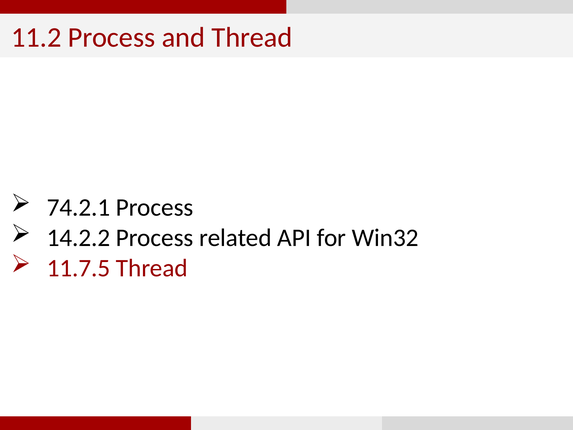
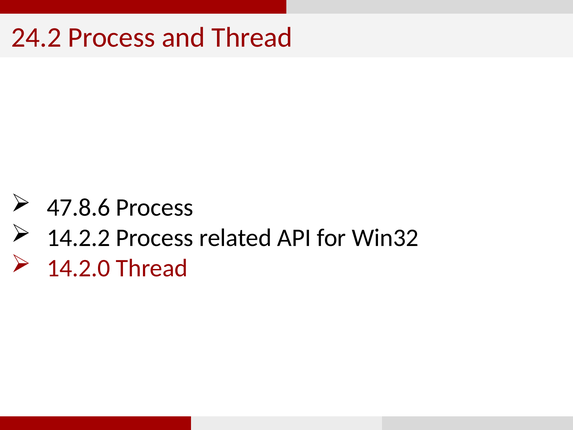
11.2: 11.2 -> 24.2 (36, 37)
74.2.1: 74.2.1 -> 47.8.6 (79, 207)
11.7.5: 11.7.5 -> 14.2.0 (79, 268)
